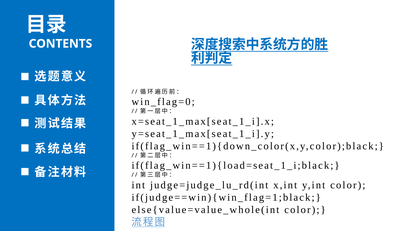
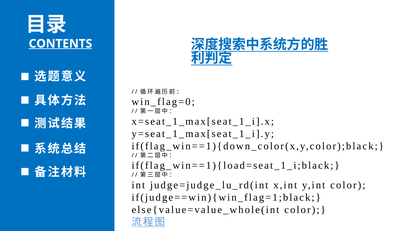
CONTENTS underline: none -> present (60, 44)
